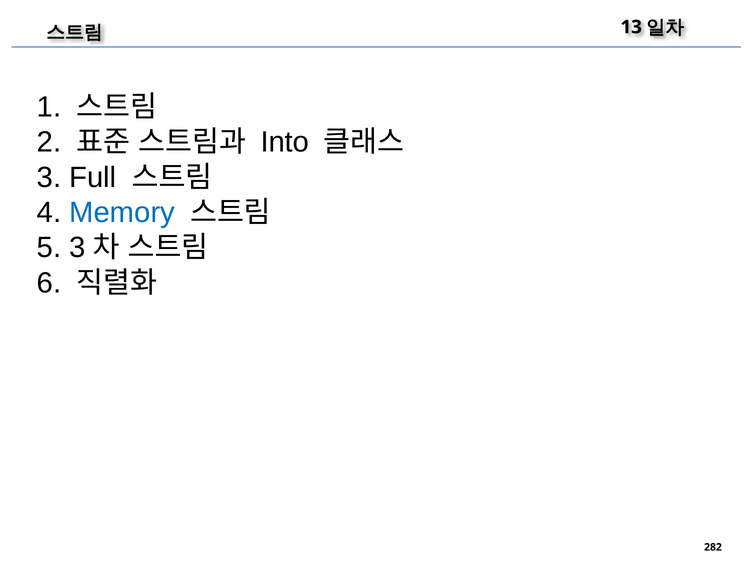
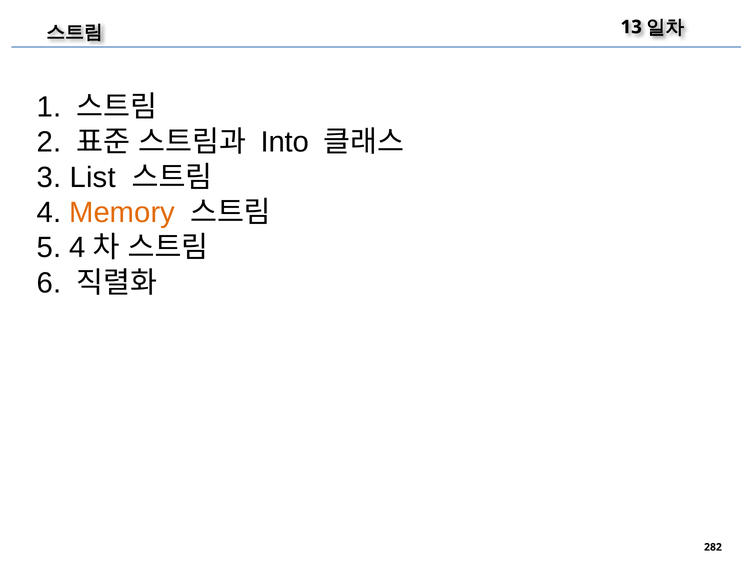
Full: Full -> List (93, 177)
Memory colour: blue -> orange (122, 212)
5 3: 3 -> 4 (78, 248)
